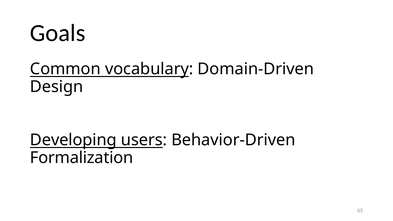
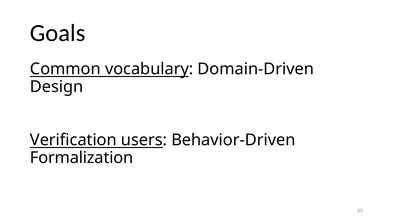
Developing: Developing -> Verification (73, 140)
